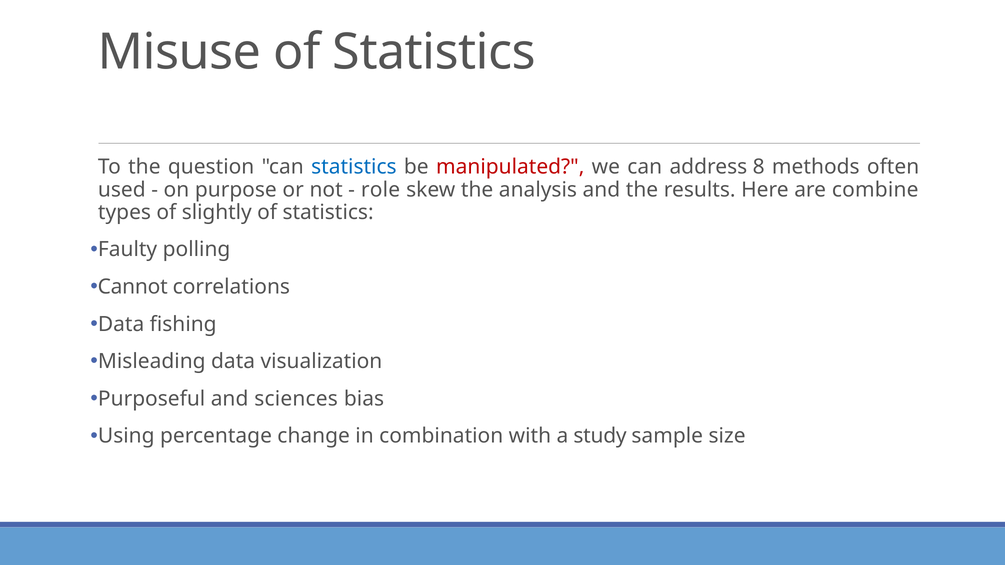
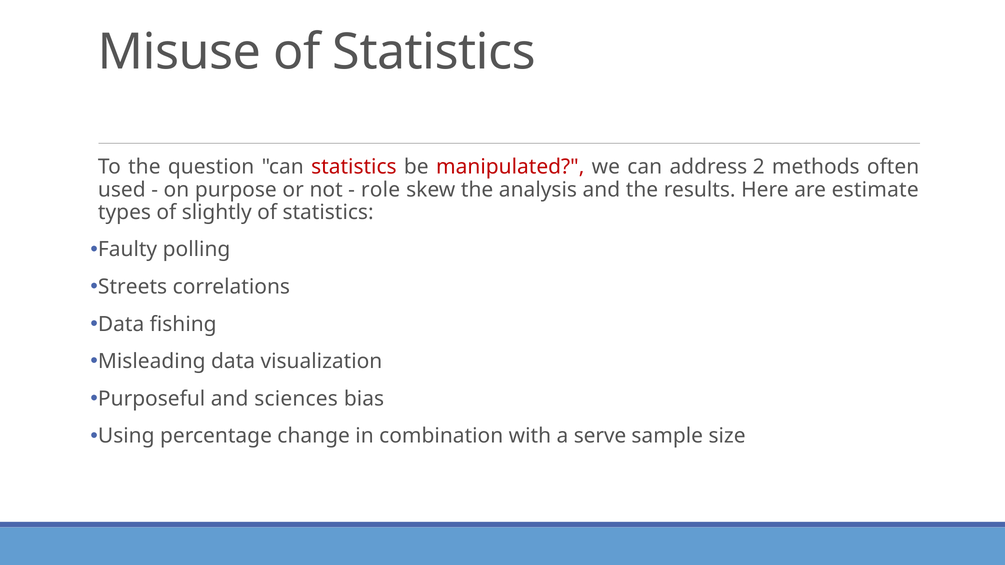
statistics colour: blue -> red (354, 167)
8: 8 -> 2 (759, 167)
combine: combine -> estimate (875, 190)
Cannot: Cannot -> Streets (133, 287)
study: study -> serve (600, 436)
